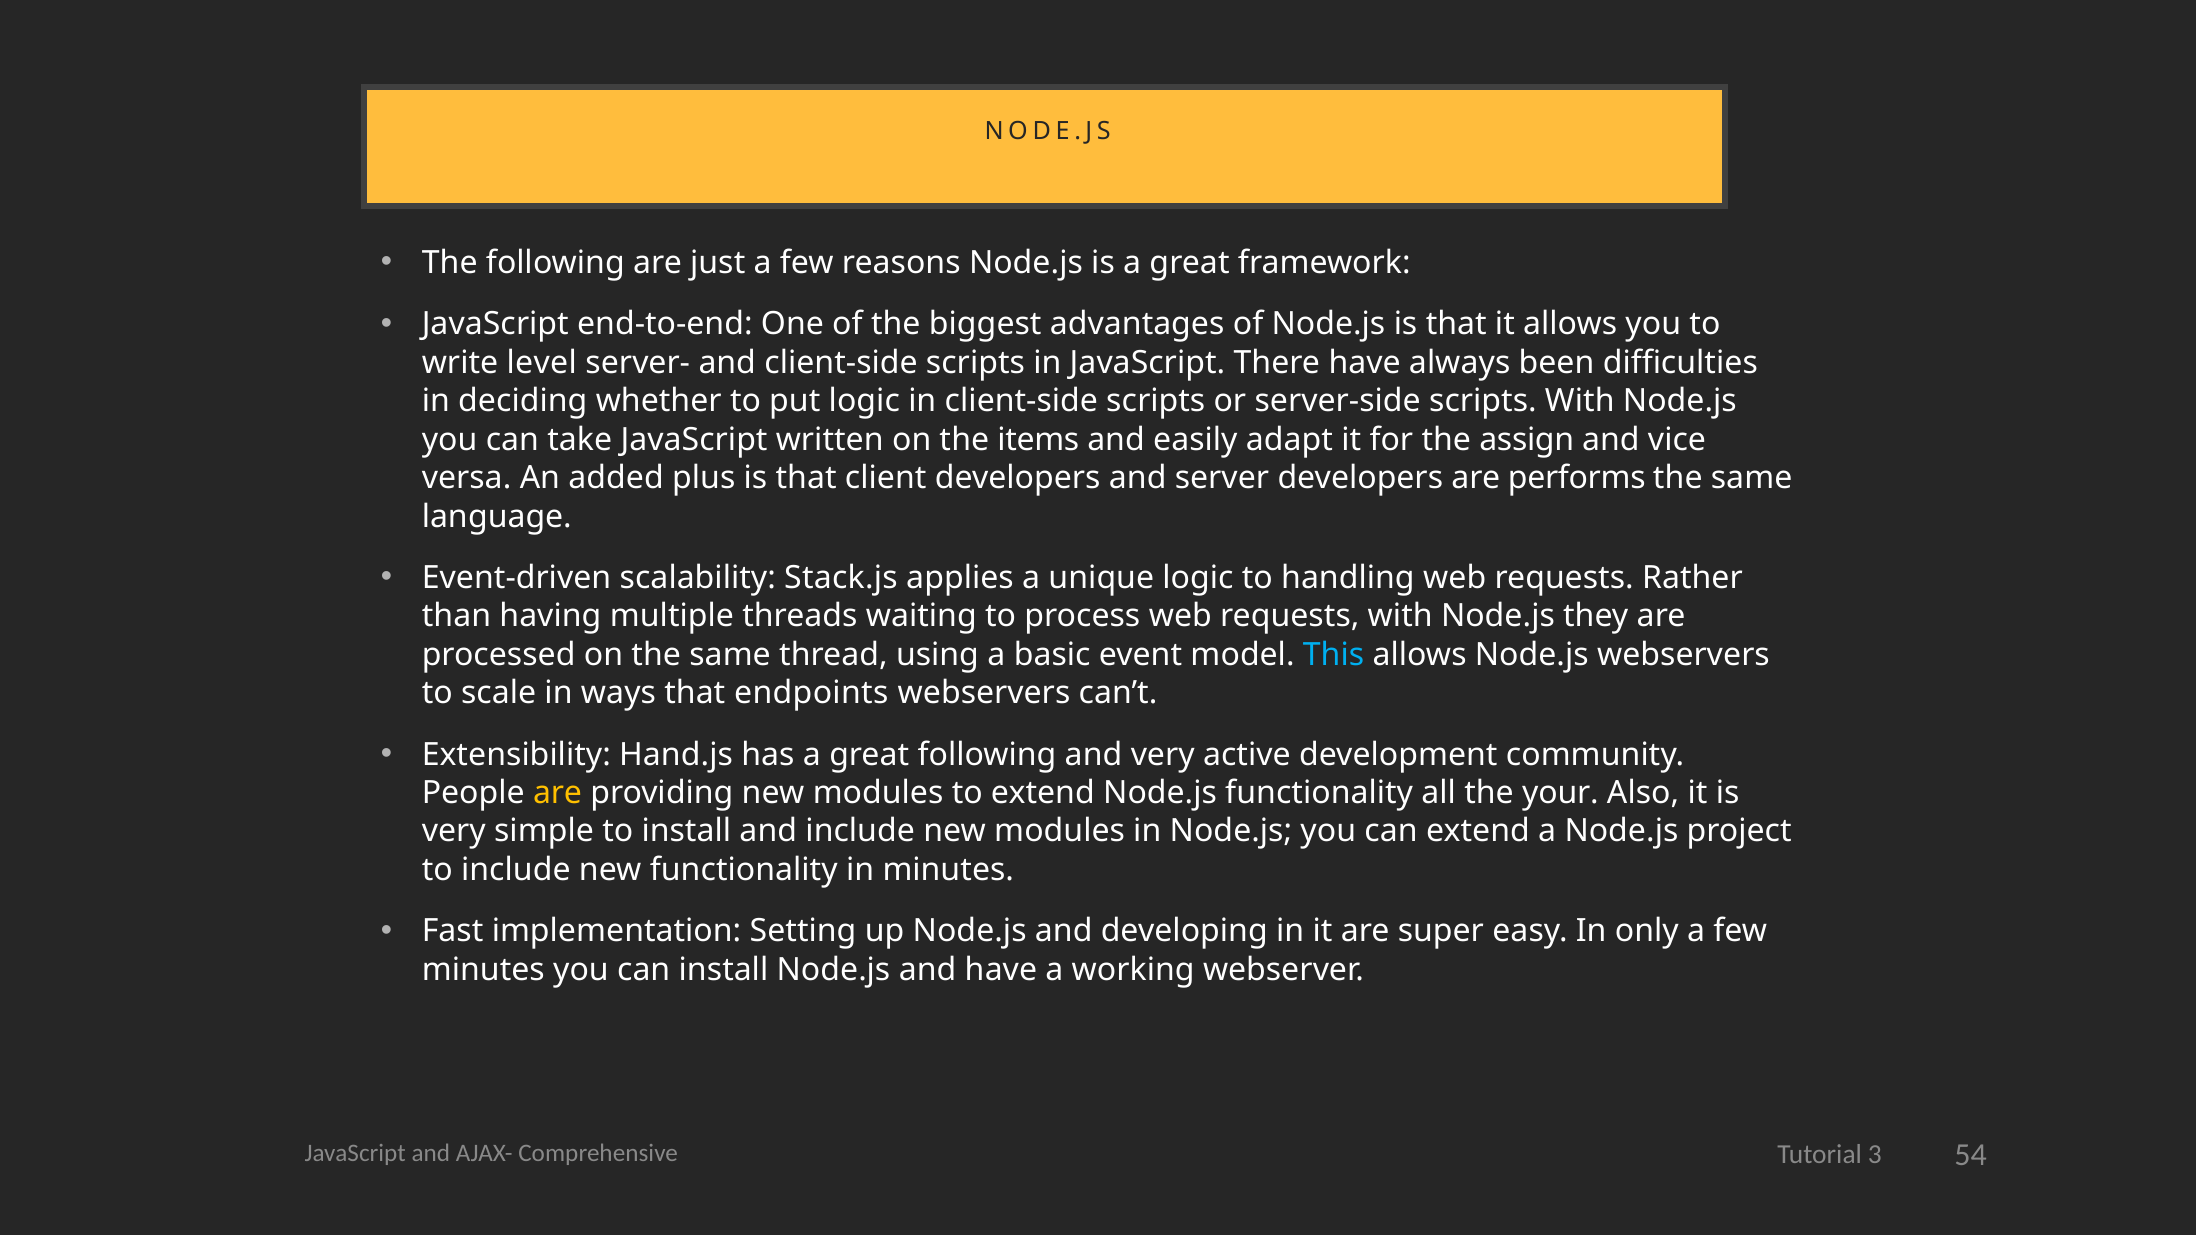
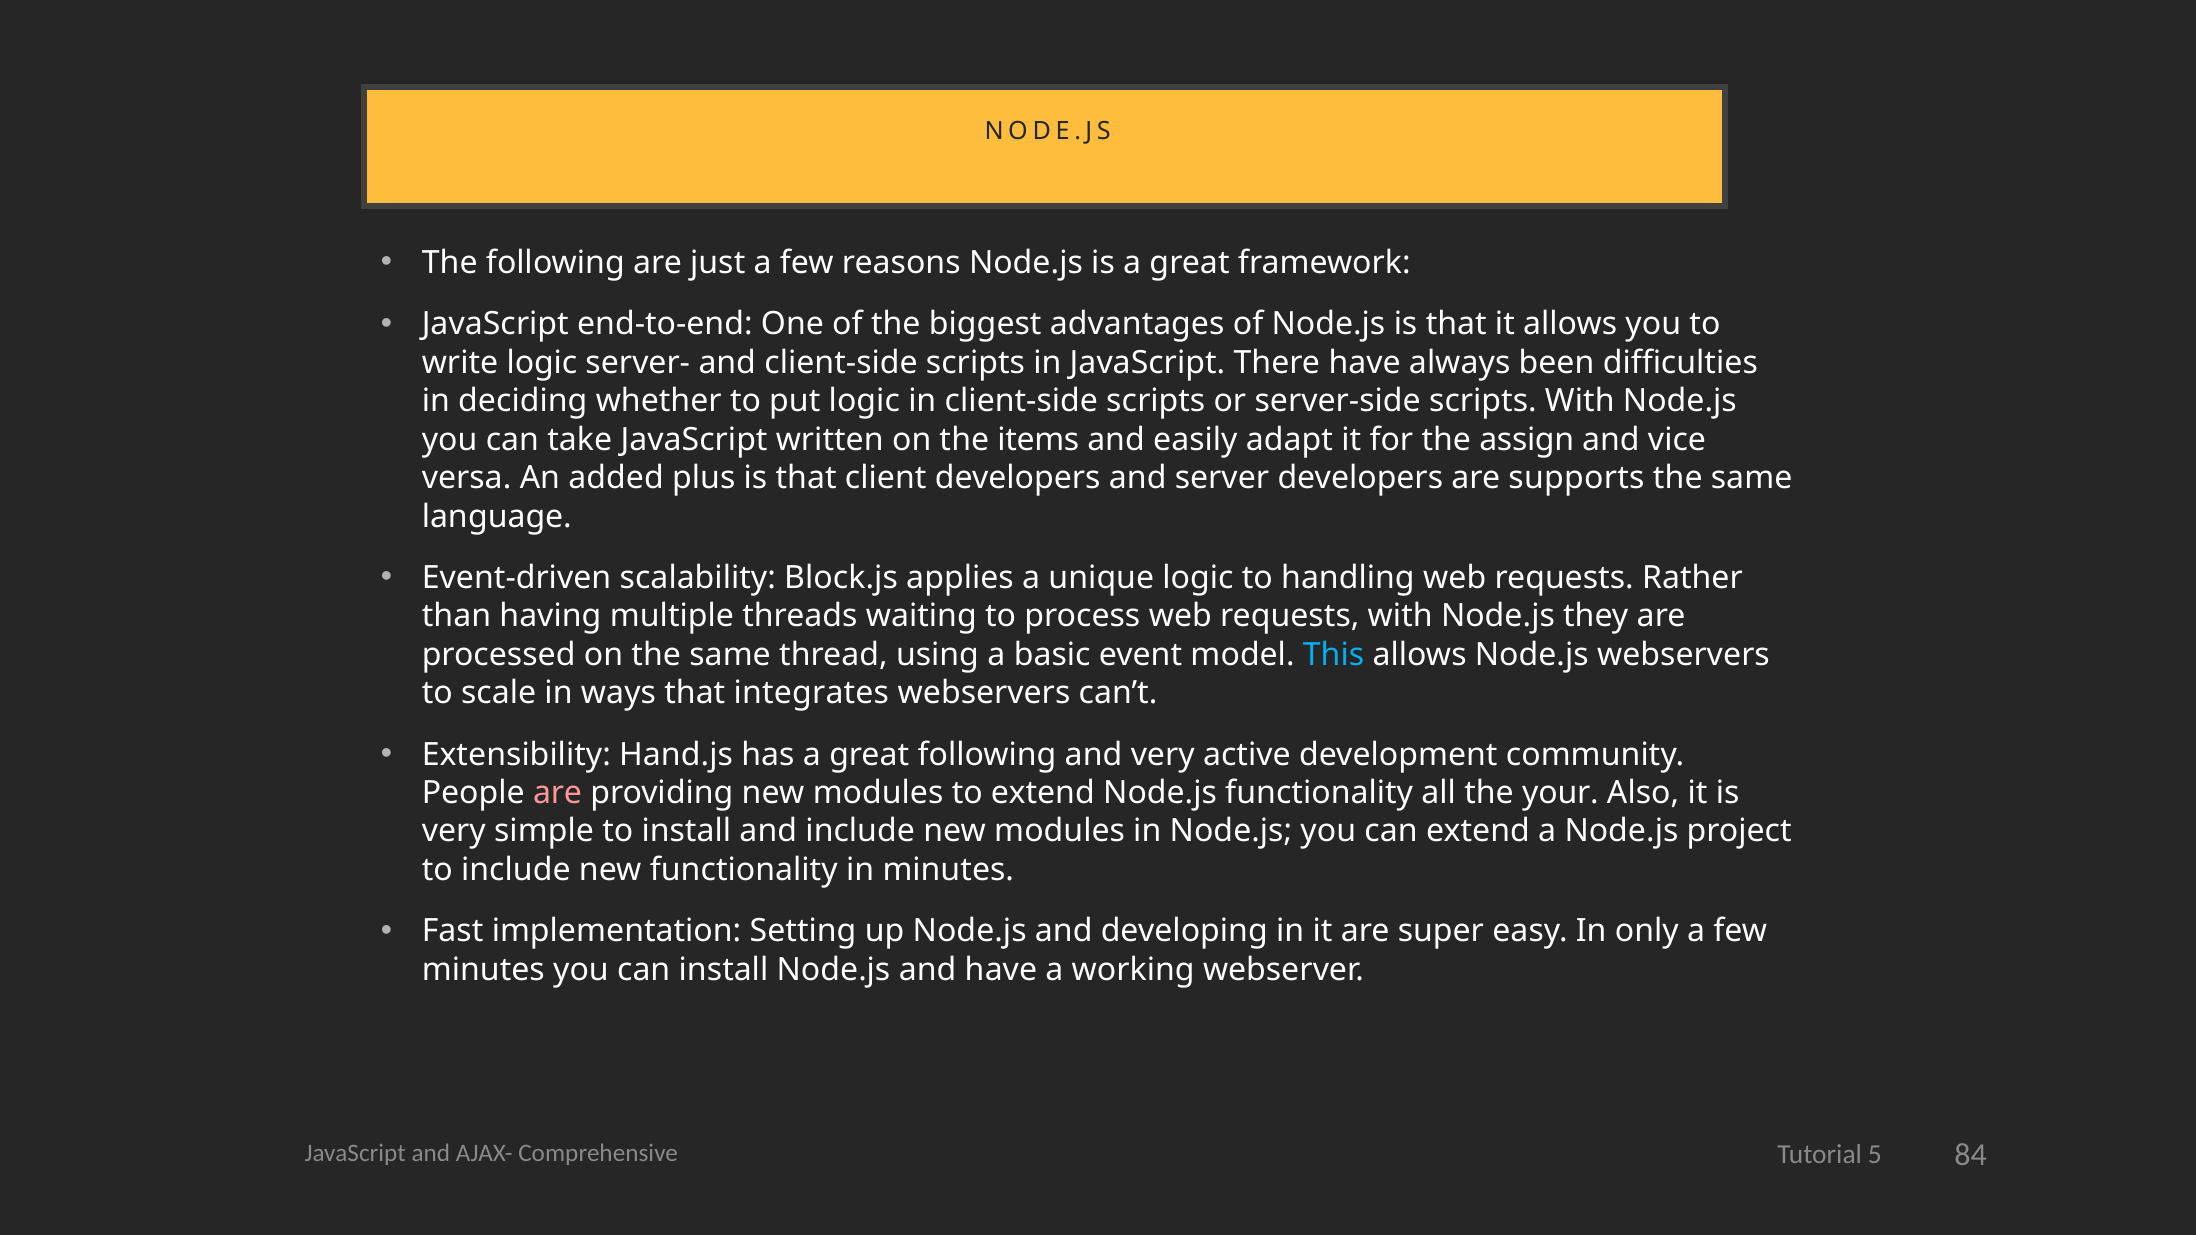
write level: level -> logic (542, 363)
performs: performs -> supports (1576, 478)
Stack.js: Stack.js -> Block.js (841, 578)
endpoints: endpoints -> integrates (811, 693)
are colour: yellow -> pink (558, 793)
3: 3 -> 5 (1875, 1155)
54: 54 -> 84 (1971, 1155)
